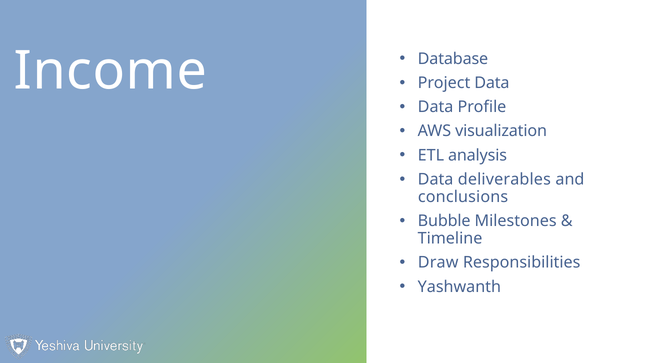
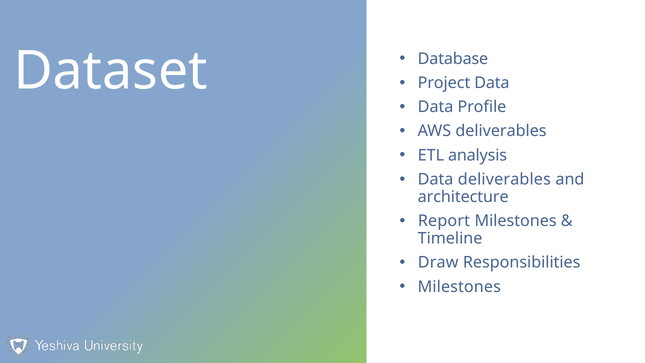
Income: Income -> Dataset (111, 71)
AWS visualization: visualization -> deliverables (501, 131)
conclusions: conclusions -> architecture (463, 197)
Bubble: Bubble -> Report (444, 221)
Yashwanth: Yashwanth -> Milestones (459, 287)
